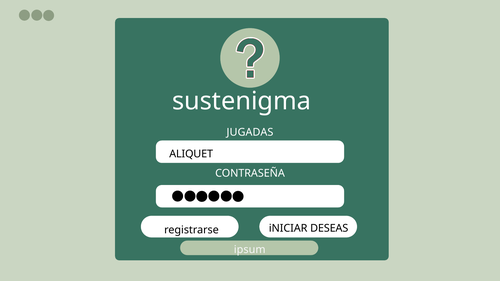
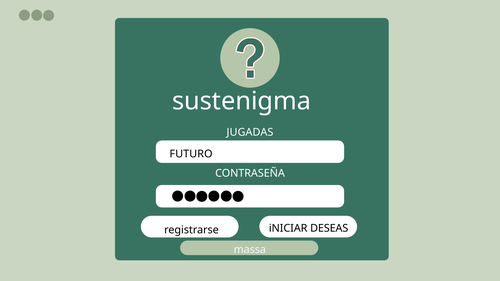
ALIQUET: ALIQUET -> FUTURO (191, 154)
ipsum: ipsum -> massa (250, 250)
